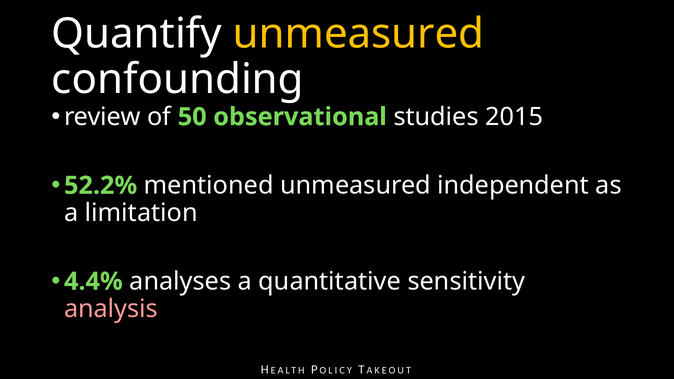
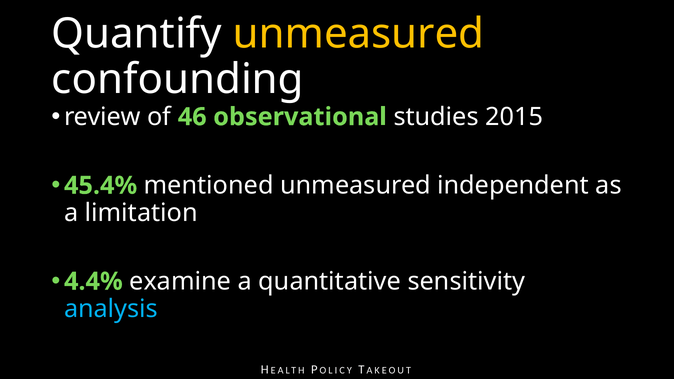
50: 50 -> 46 (192, 117)
52.2%: 52.2% -> 45.4% (101, 186)
analyses: analyses -> examine (180, 282)
analysis colour: pink -> light blue (111, 309)
